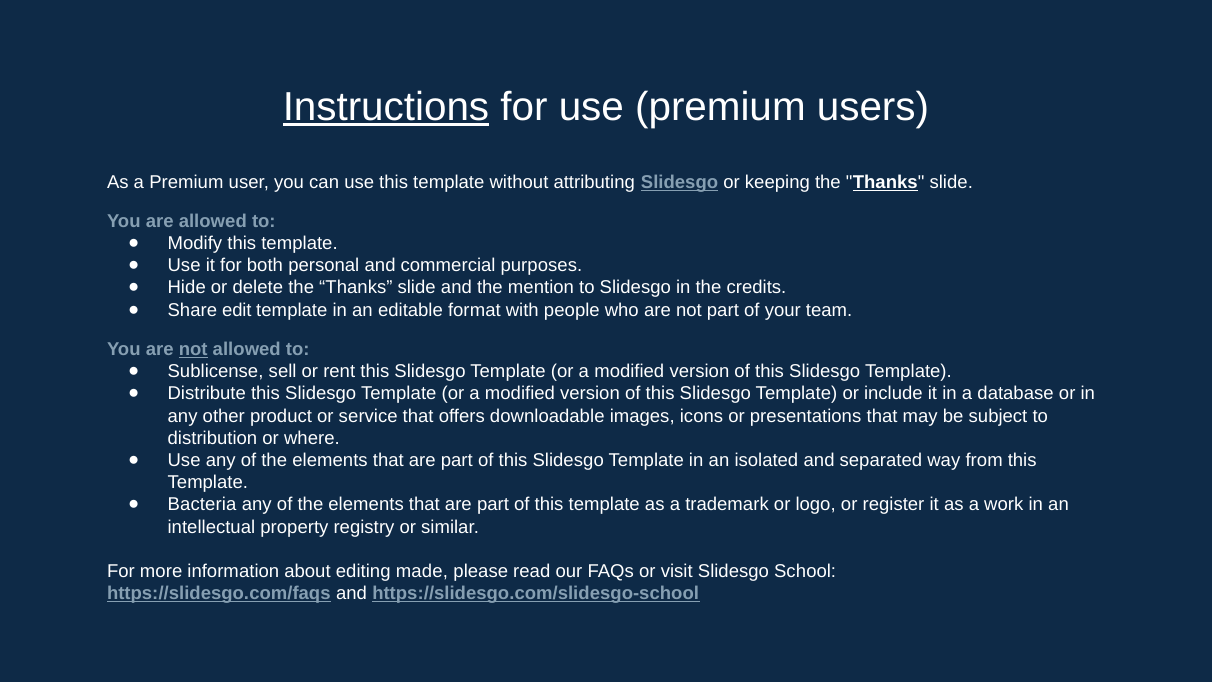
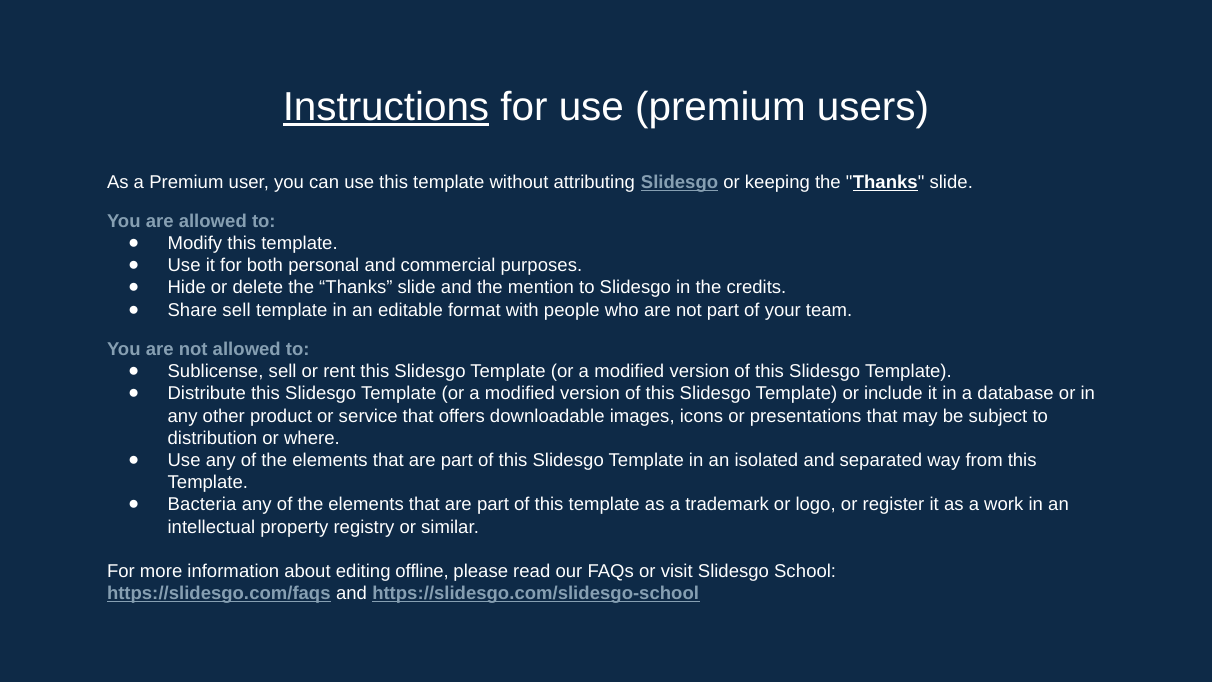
Share edit: edit -> sell (237, 310)
not underline: present -> none (193, 349)
made: made -> offline (422, 571)
